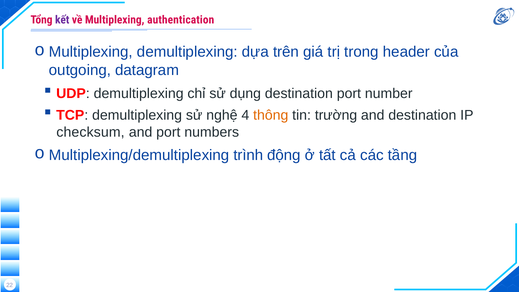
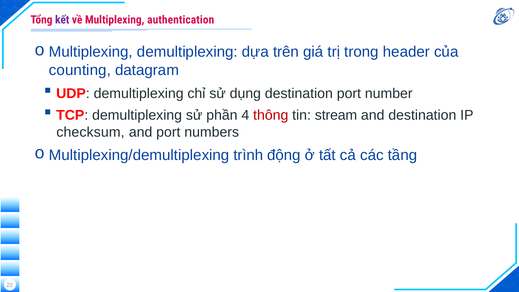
outgoing: outgoing -> counting (80, 70)
nghệ: nghệ -> phần (222, 115)
thông colour: orange -> red (271, 115)
trường: trường -> stream (336, 115)
